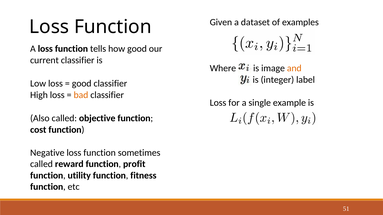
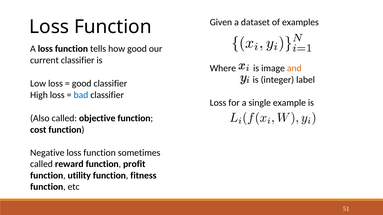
bad colour: orange -> blue (81, 95)
